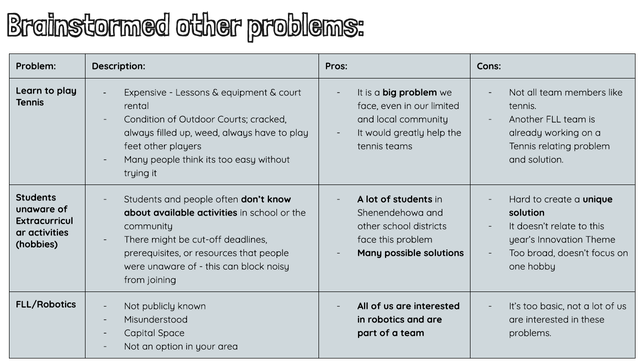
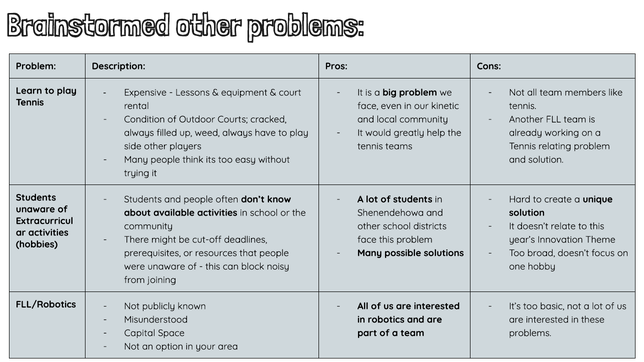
limited: limited -> kinetic (445, 106)
feet: feet -> side (133, 146)
